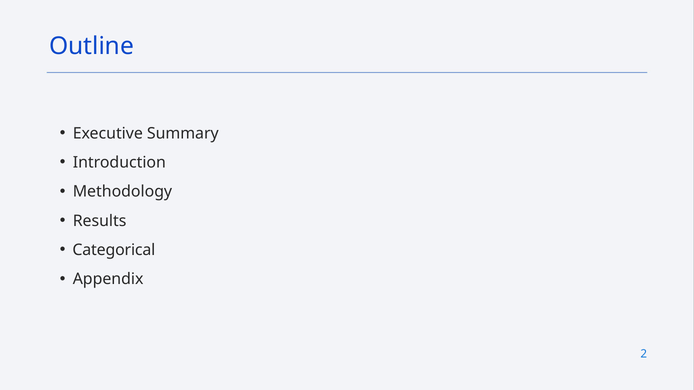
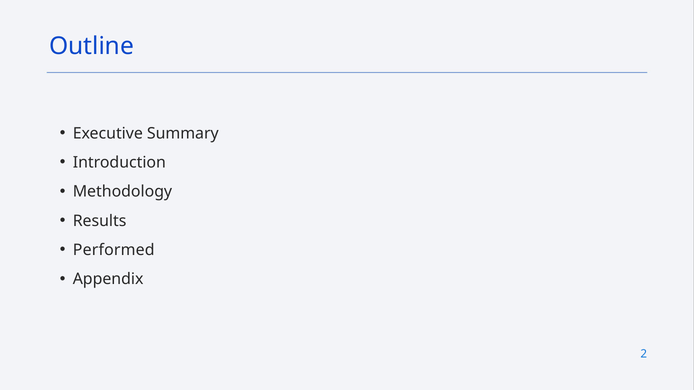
Categorical: Categorical -> Performed (114, 250)
